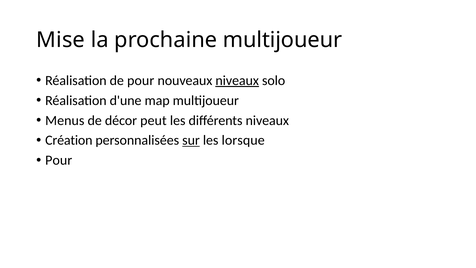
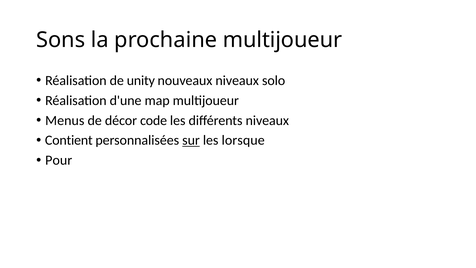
Mise: Mise -> Sons (61, 40)
de pour: pour -> unity (141, 80)
niveaux underline: present -> none (237, 80)
peut: peut -> code (154, 120)
Création: Création -> Contient (69, 140)
